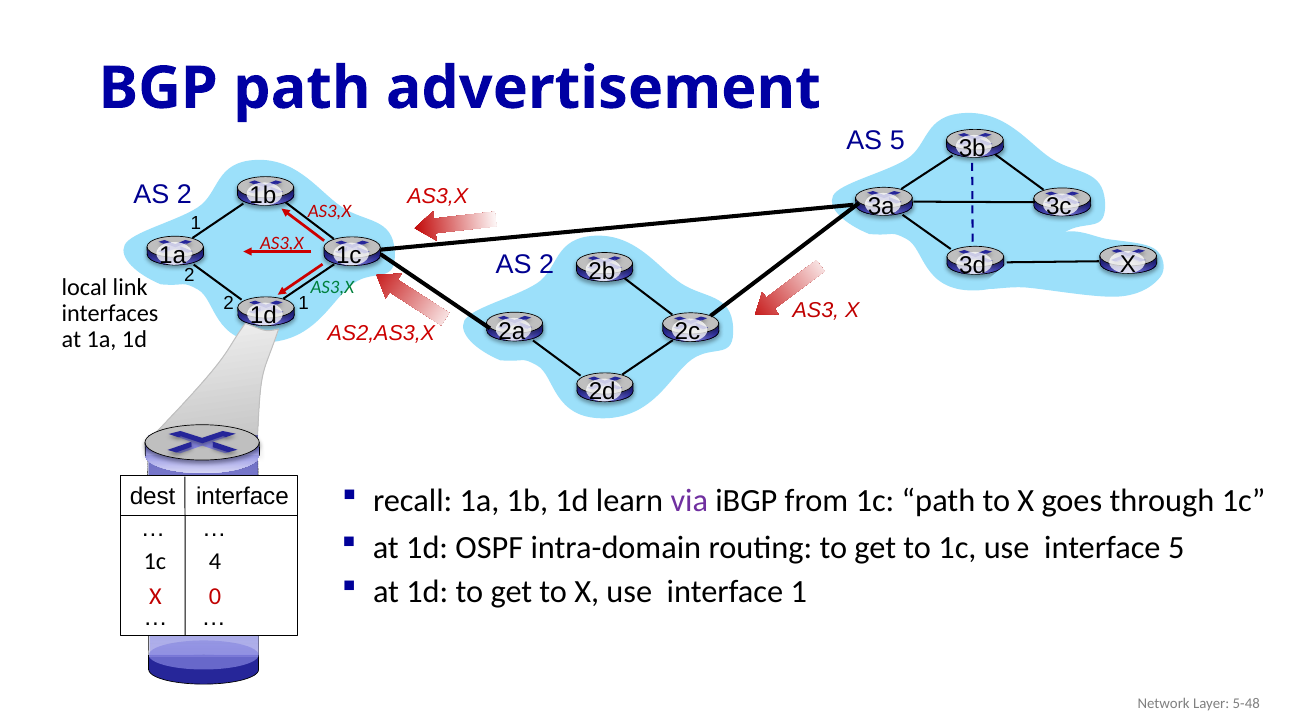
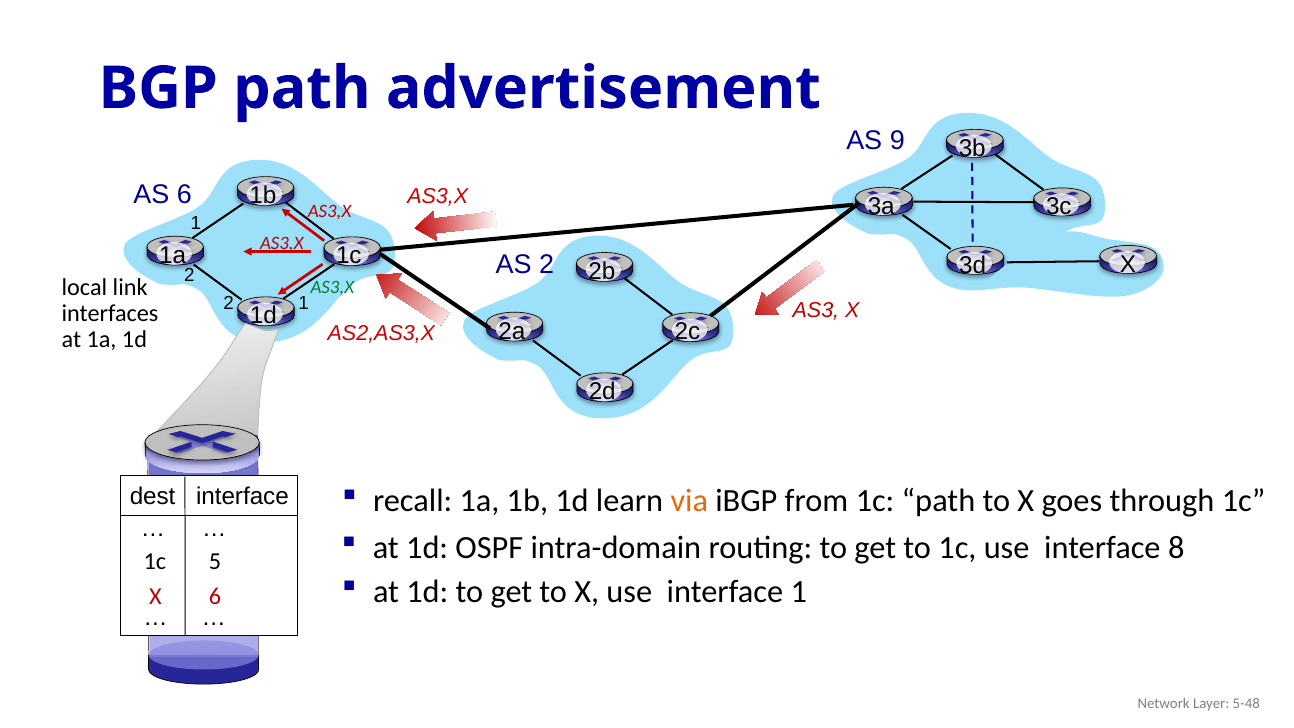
AS 5: 5 -> 9 (897, 140)
2: 2 -> 6 (184, 194)
via colour: purple -> orange (689, 500)
interface 5: 5 -> 8 (1176, 548)
4: 4 -> 5 (215, 561)
X 0: 0 -> 6 (215, 597)
